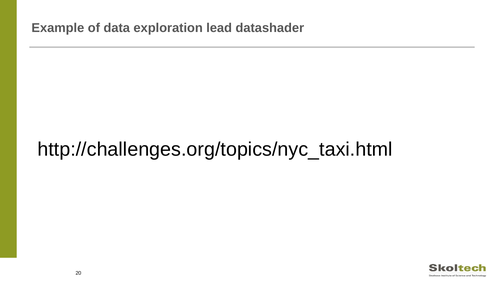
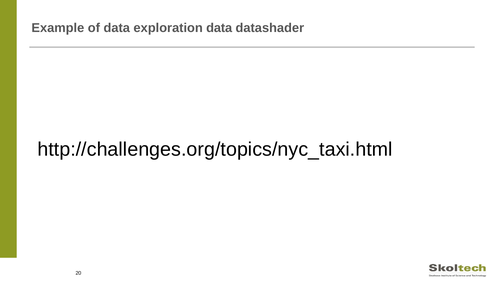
exploration lead: lead -> data (219, 28)
